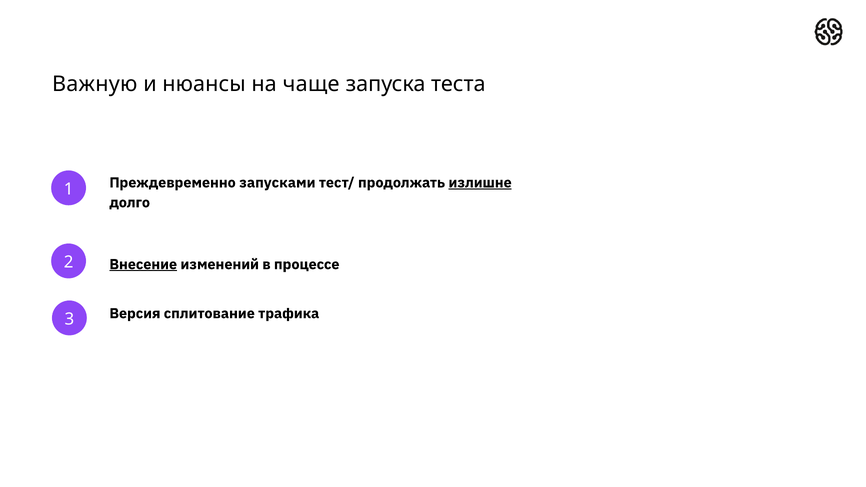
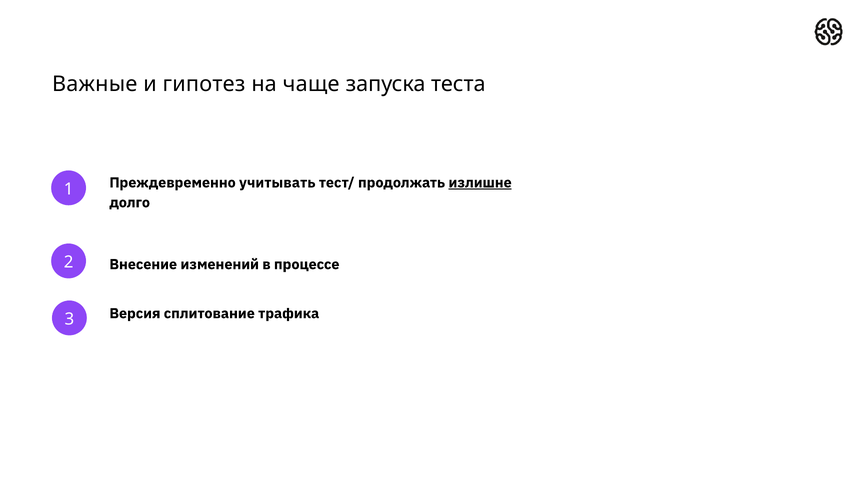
Важную: Важную -> Важные (95, 84)
нюансы: нюансы -> гипотез (204, 84)
запусками: запусками -> учитывать (277, 183)
Внесение underline: present -> none (143, 264)
